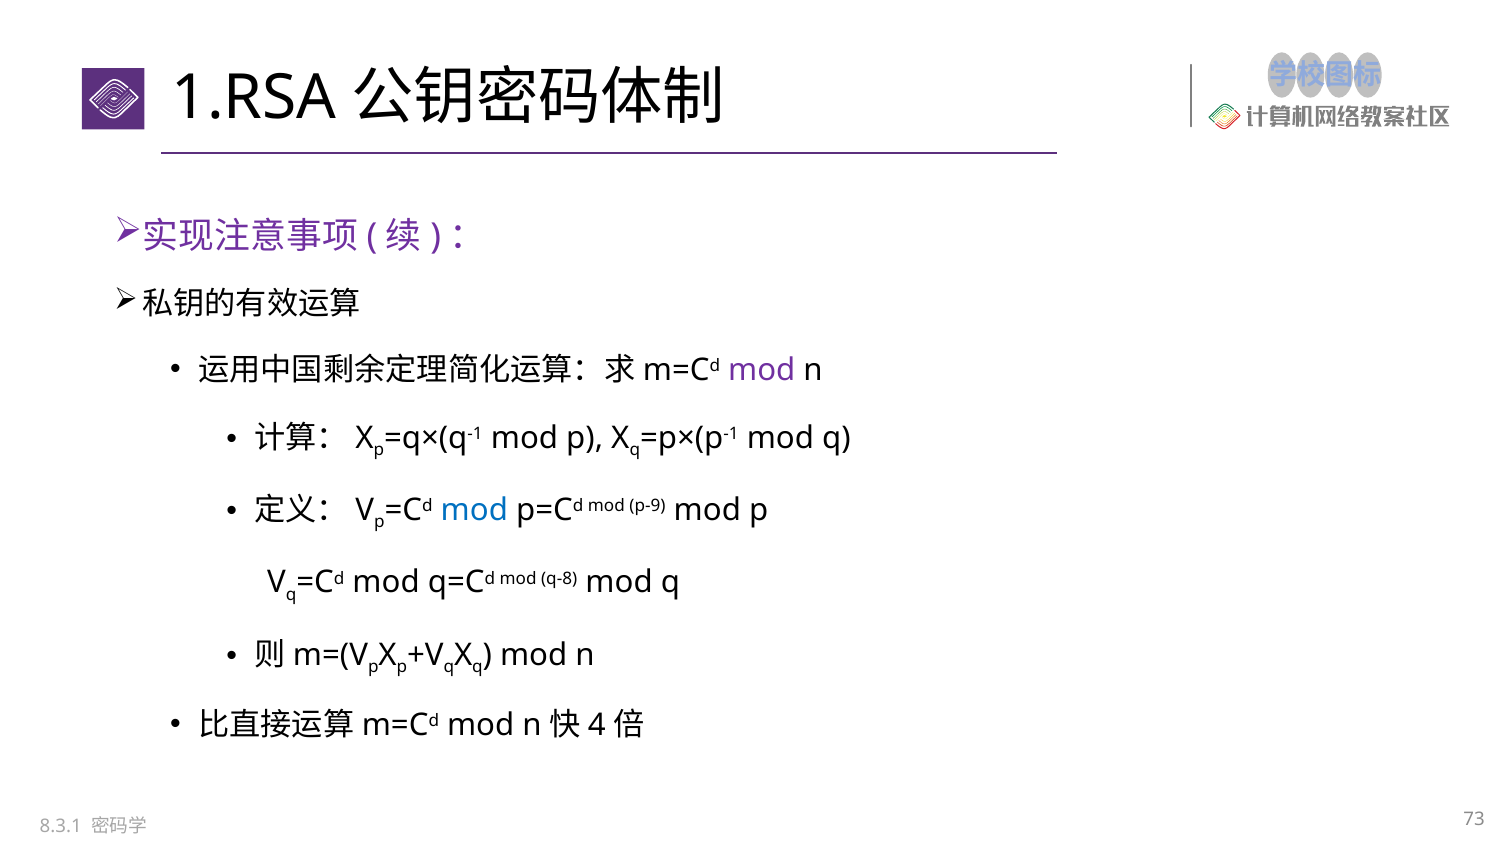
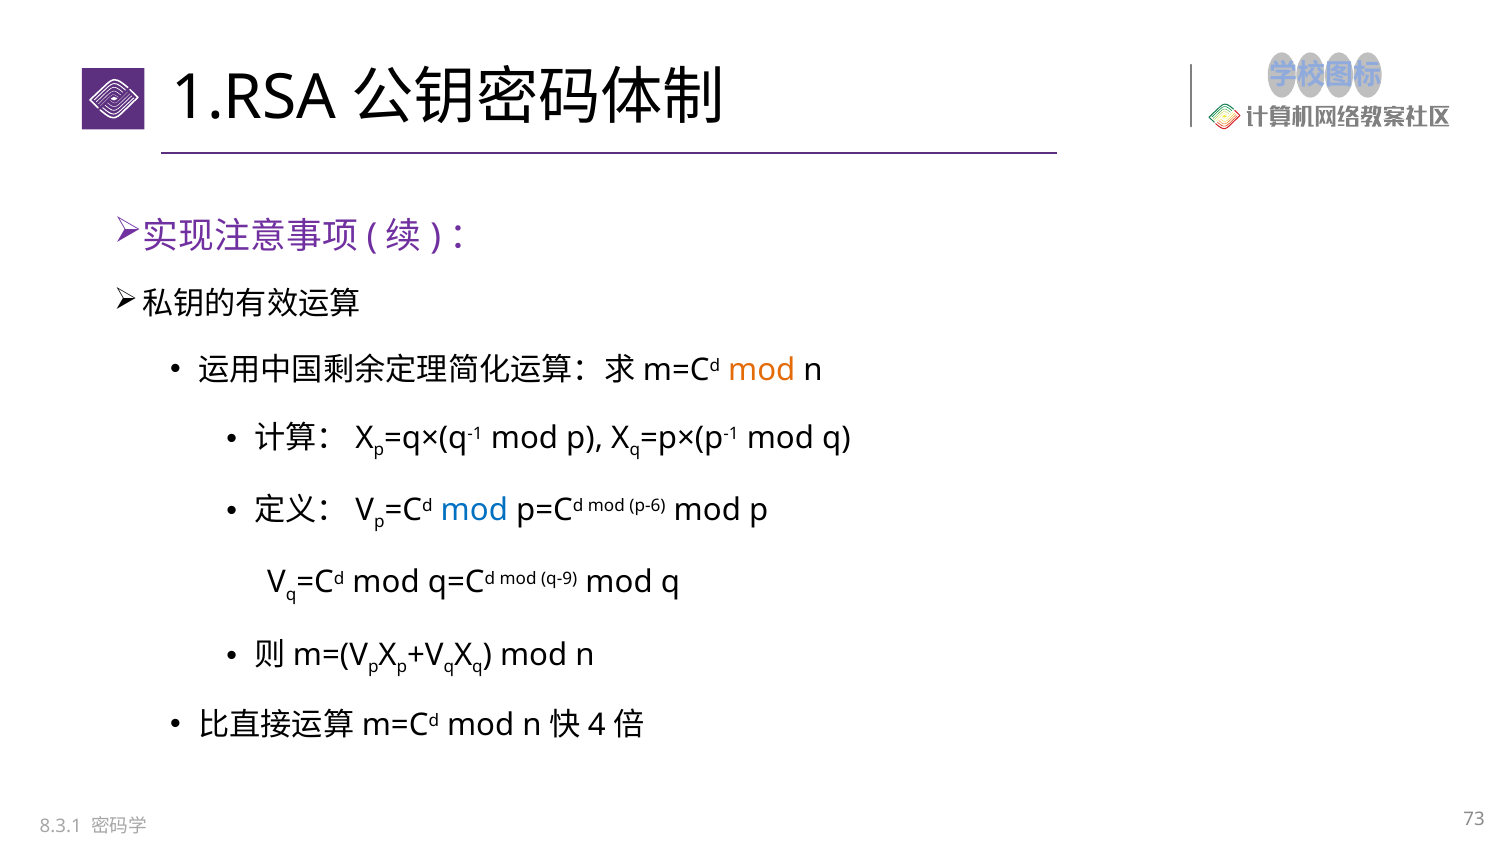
mod colour: purple -> orange (762, 370)
p-9: p-9 -> p-6 (647, 506)
q-8: q-8 -> q-9 (559, 578)
